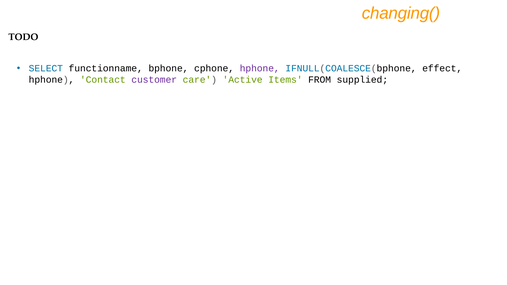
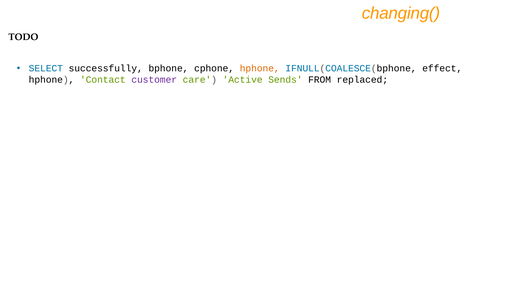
functionname: functionname -> successfully (106, 68)
hphone colour: purple -> orange (260, 68)
Items: Items -> Sends (285, 80)
supplied: supplied -> replaced (362, 80)
